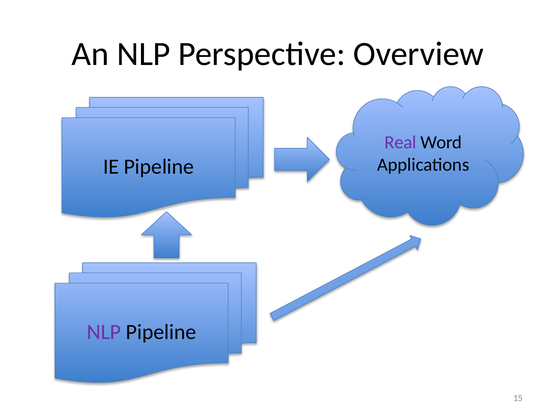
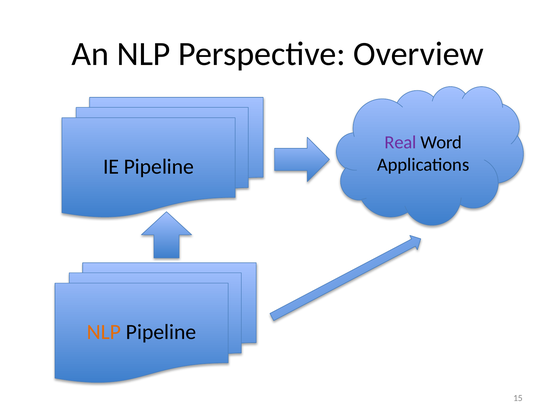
NLP colour: purple -> orange (104, 332)
